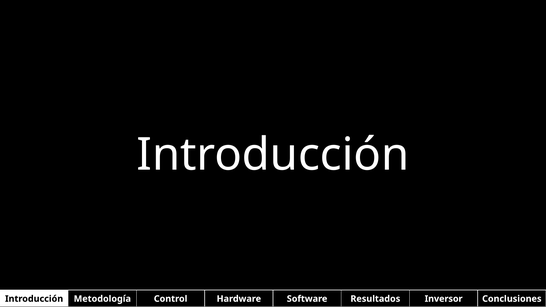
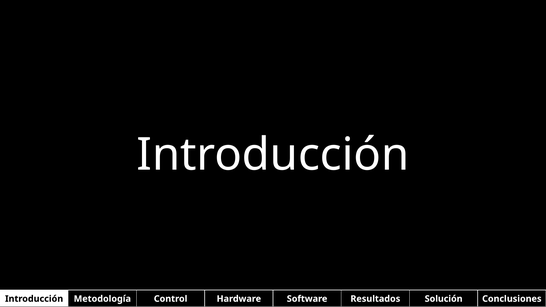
Inversor: Inversor -> Solución (444, 299)
